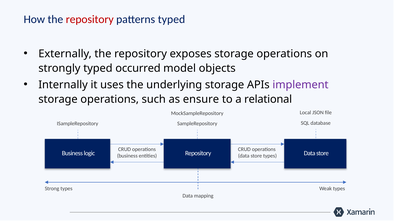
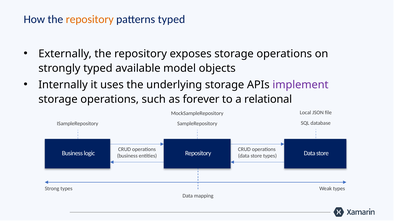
repository colour: red -> orange (90, 19)
occurred: occurred -> available (138, 68)
ensure: ensure -> forever (201, 99)
